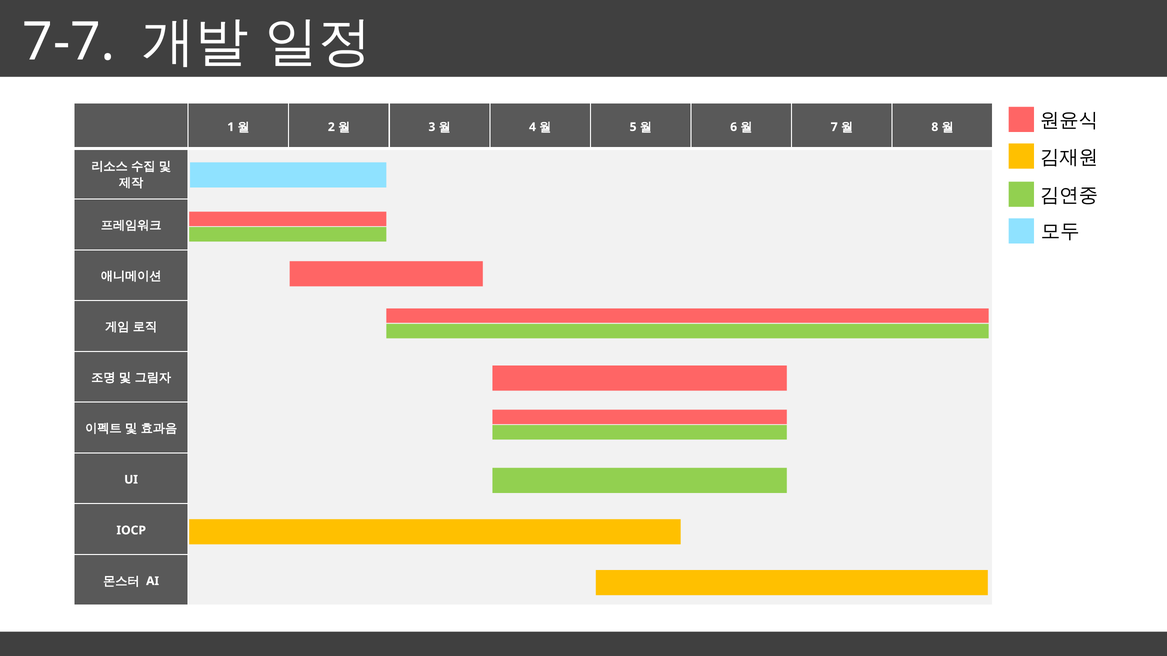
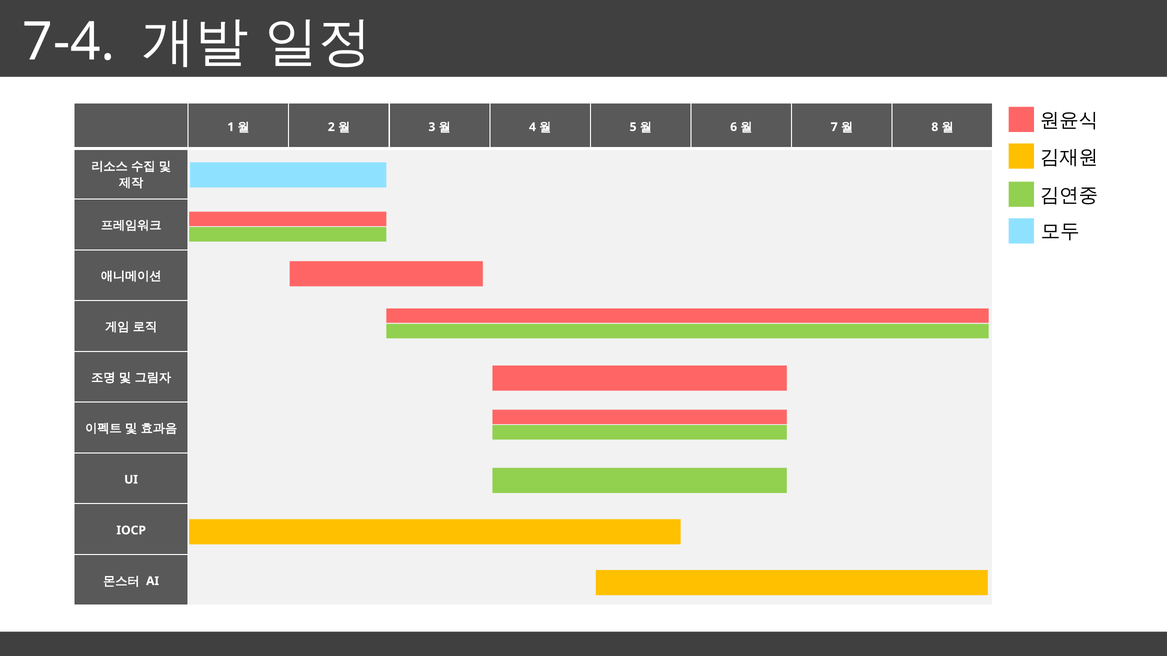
7-7: 7-7 -> 7-4 (69, 42)
